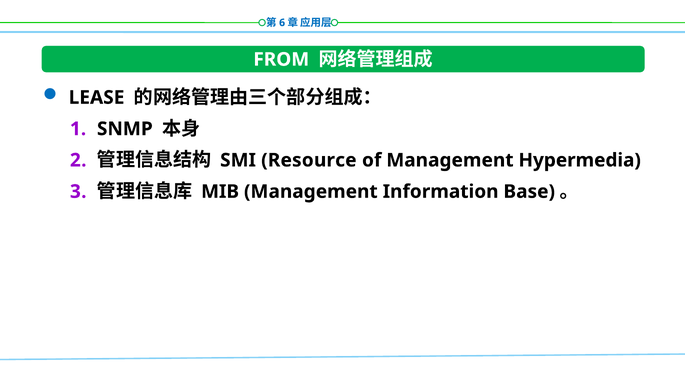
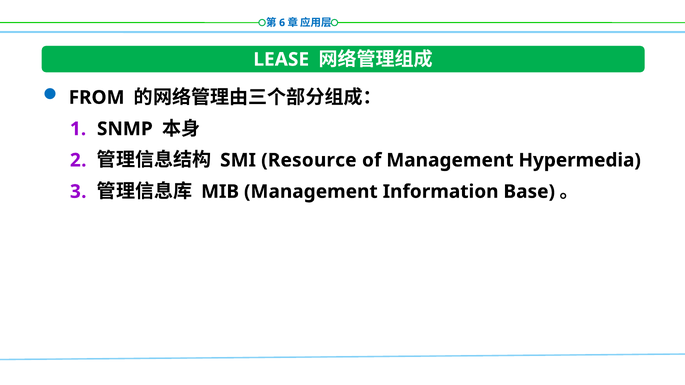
FROM: FROM -> LEASE (281, 60)
LEASE: LEASE -> FROM (97, 98)
